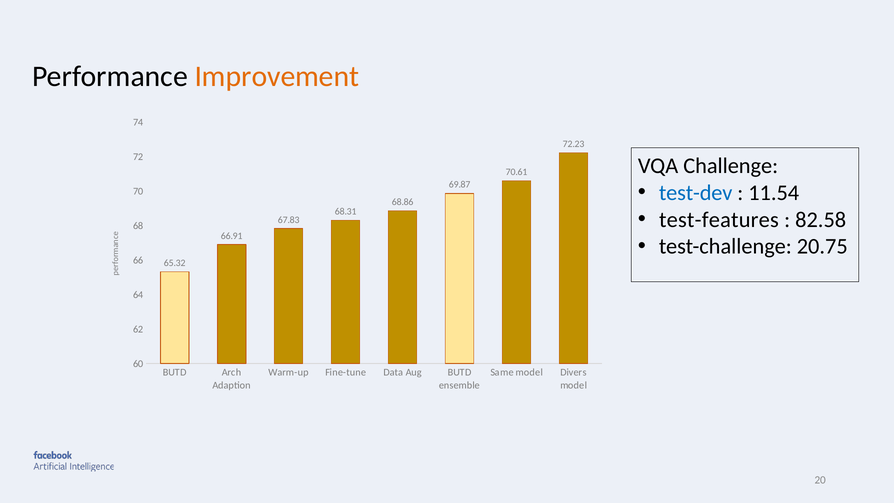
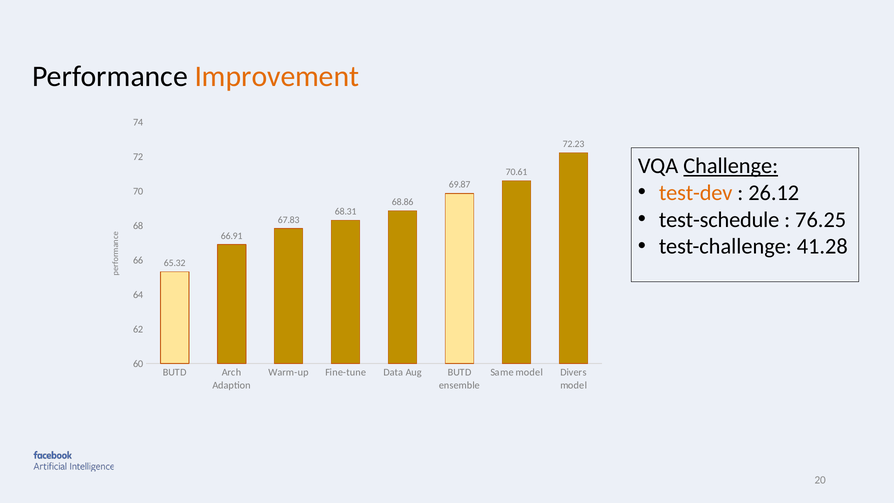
Challenge underline: none -> present (731, 166)
test-dev colour: blue -> orange (696, 193)
11.54: 11.54 -> 26.12 (774, 193)
test-features: test-features -> test-schedule (719, 220)
82.58: 82.58 -> 76.25 (821, 220)
20.75: 20.75 -> 41.28 (822, 246)
